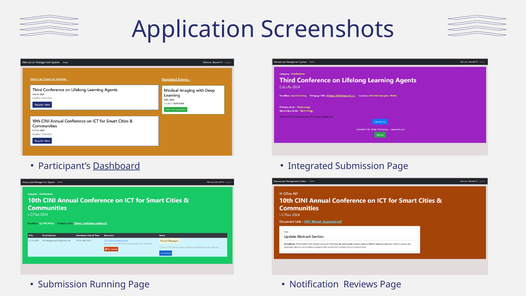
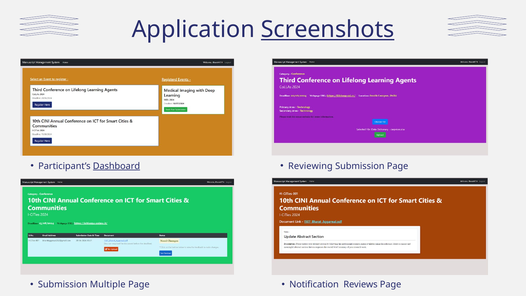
Screenshots underline: none -> present (328, 30)
Integrated: Integrated -> Reviewing (310, 166)
Running: Running -> Multiple (108, 285)
